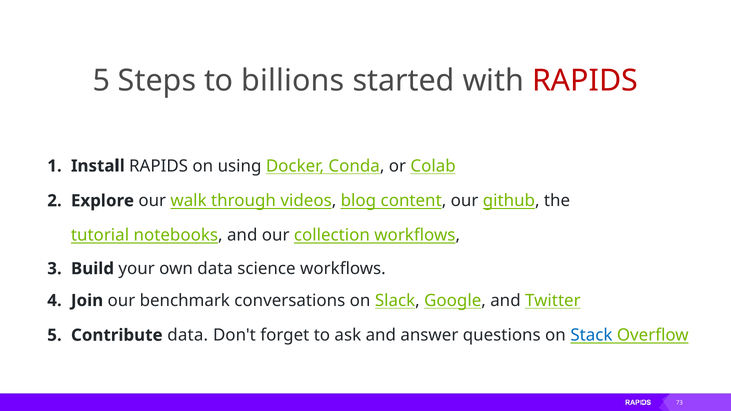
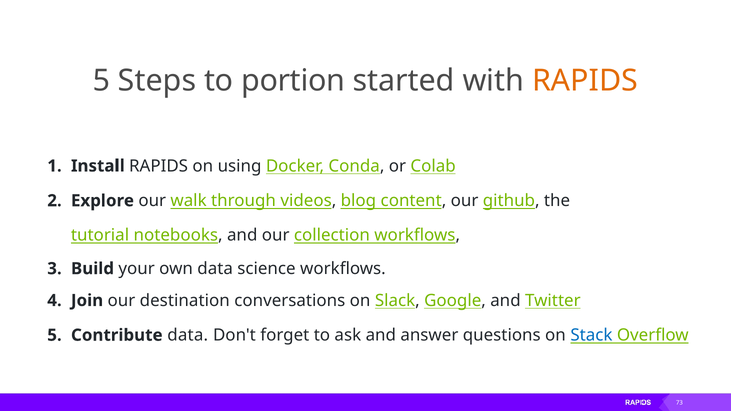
billions: billions -> portion (293, 81)
RAPIDS colour: red -> orange (585, 81)
benchmark: benchmark -> destination (185, 301)
